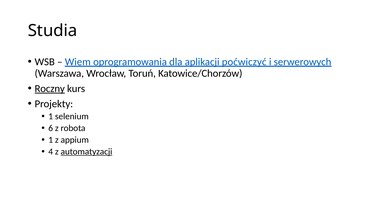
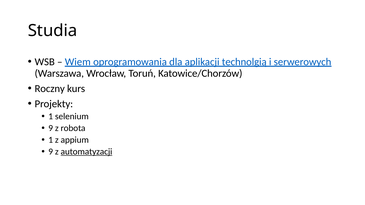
poćwiczyć: poćwiczyć -> technolgią (244, 62)
Roczny underline: present -> none (50, 89)
6: 6 -> 9 (51, 128)
4: 4 -> 9 (51, 152)
